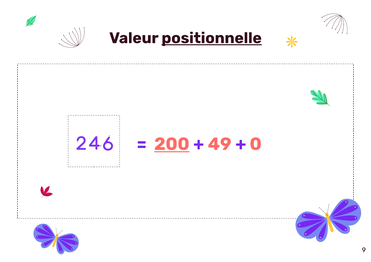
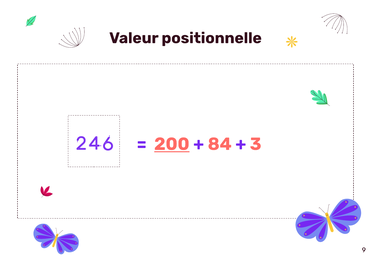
positionnelle underline: present -> none (212, 38)
49: 49 -> 84 (220, 144)
0: 0 -> 3 (256, 144)
